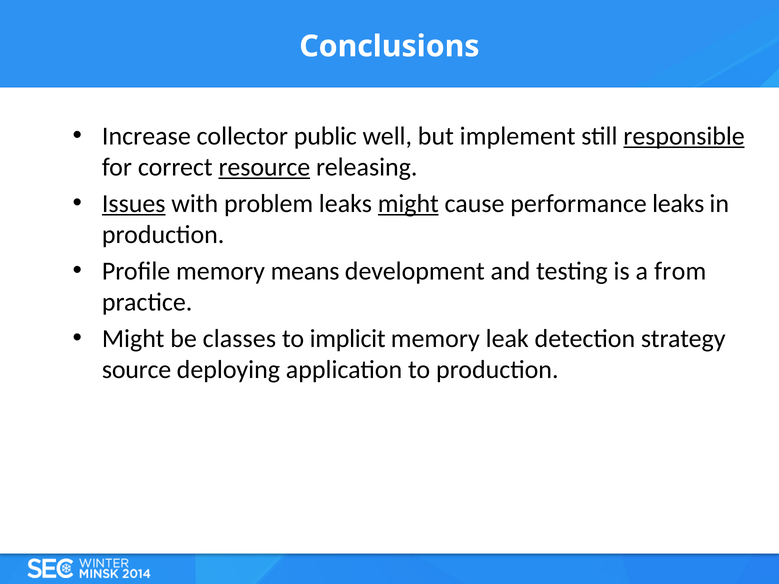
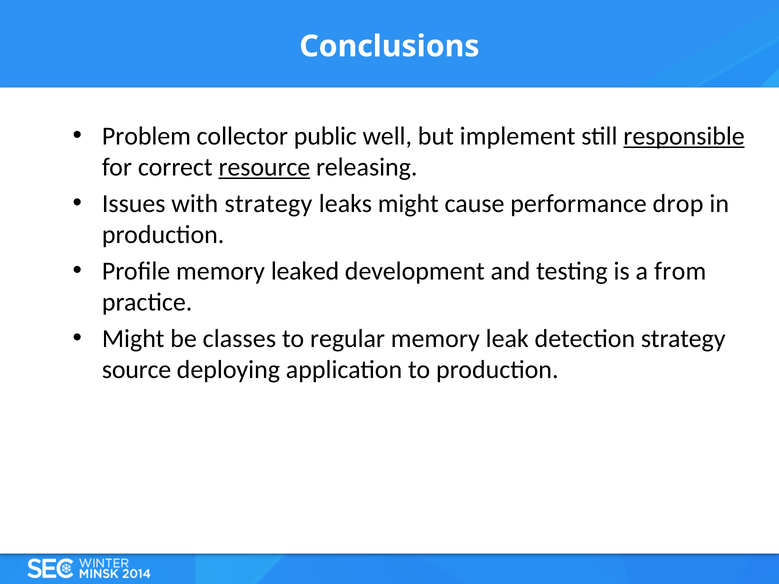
Increase: Increase -> Problem (146, 136)
Issues underline: present -> none (134, 204)
with problem: problem -> strategy (268, 204)
might underline: present -> none (408, 204)
performance leaks: leaks -> drop (678, 204)
means: means -> leaked (305, 271)
implicit: implicit -> regular (348, 339)
